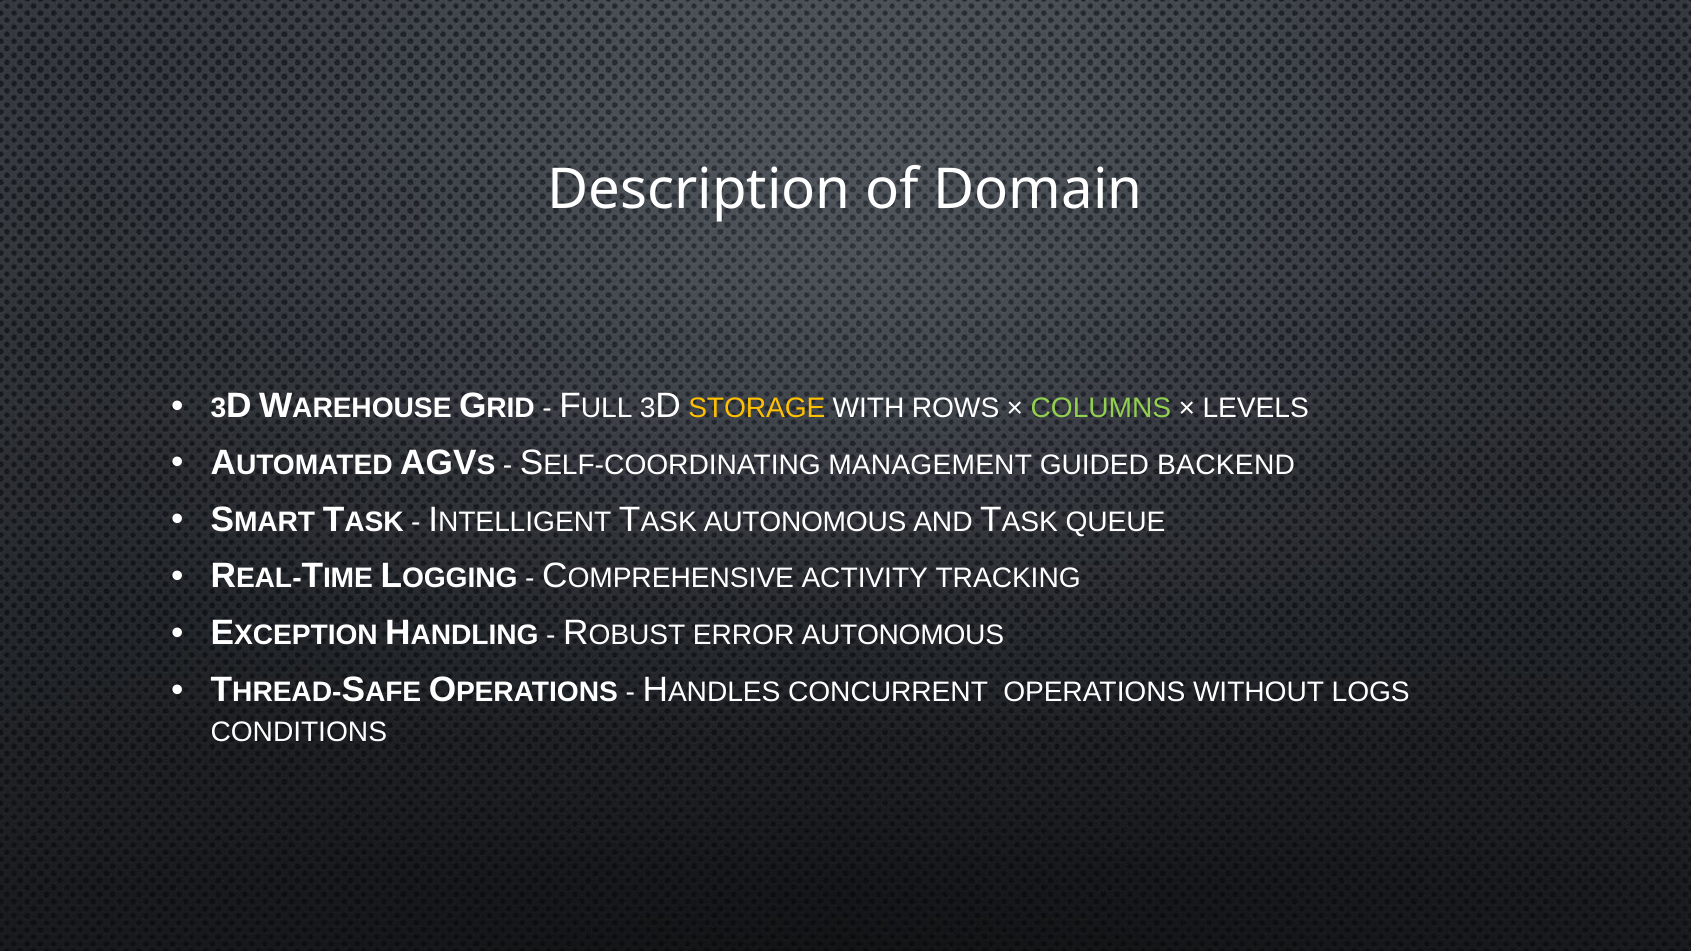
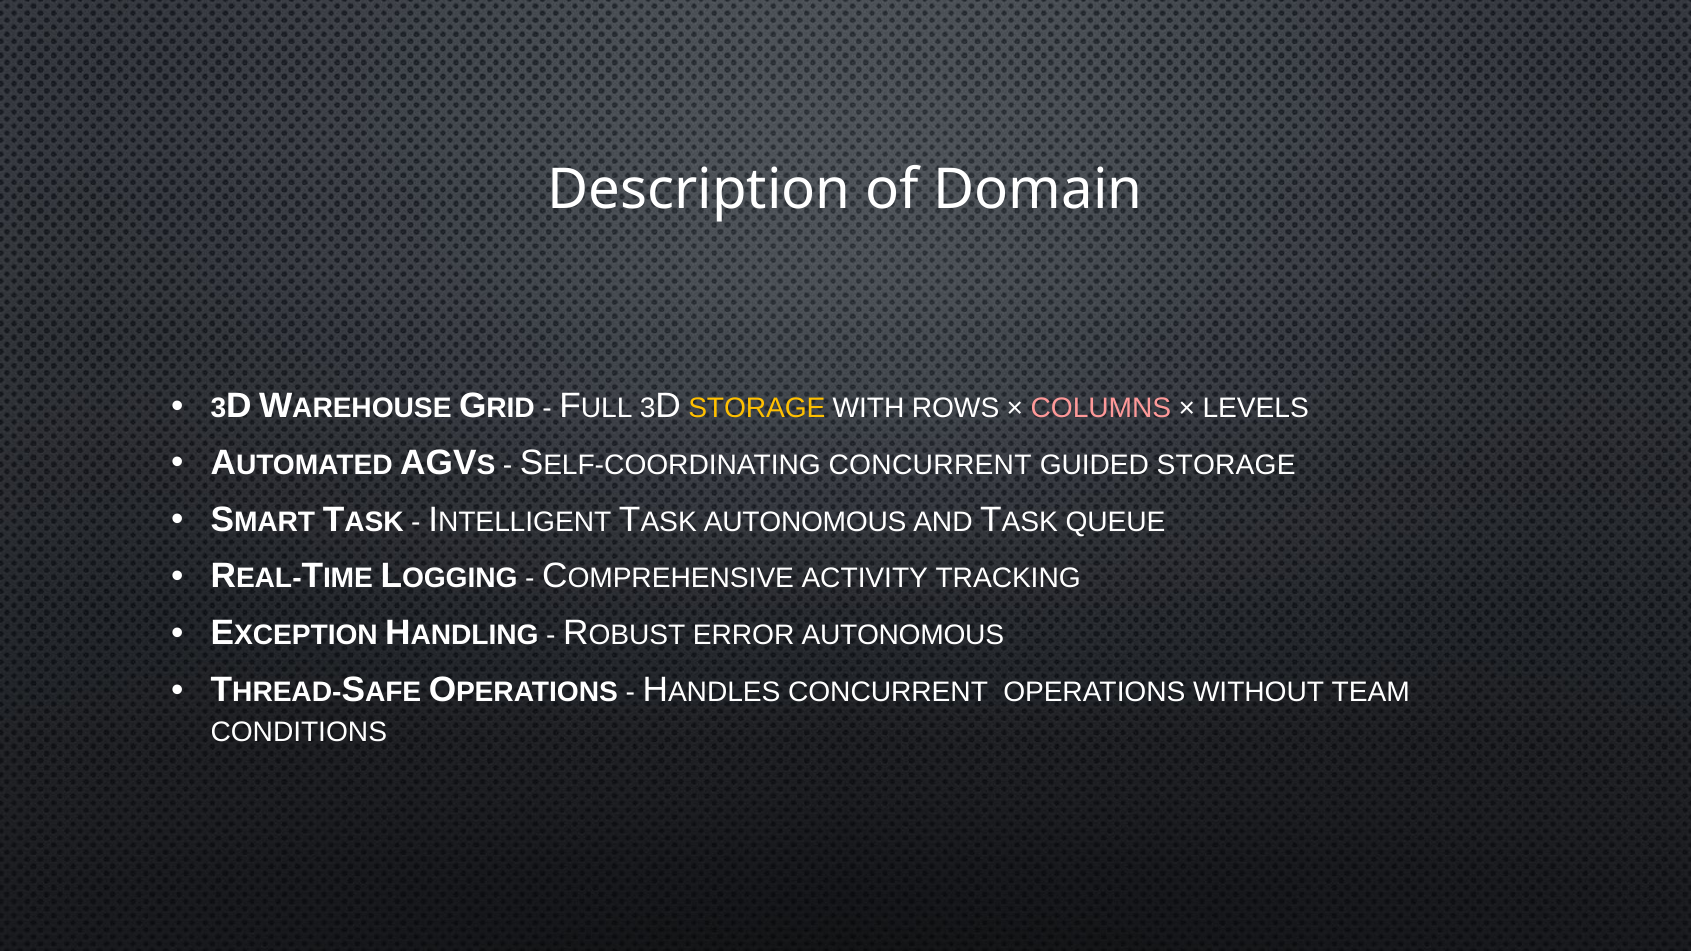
COLUMNS colour: light green -> pink (1101, 408)
MANAGEMENT: MANAGEMENT -> CONCURRENT (930, 465)
GUIDED BACKEND: BACKEND -> STORAGE (1226, 465)
LOGS: LOGS -> TEAM (1371, 693)
